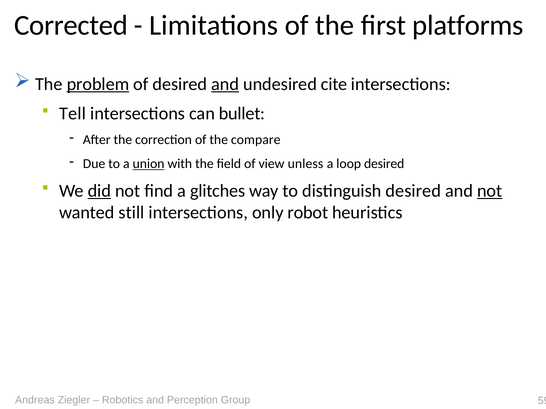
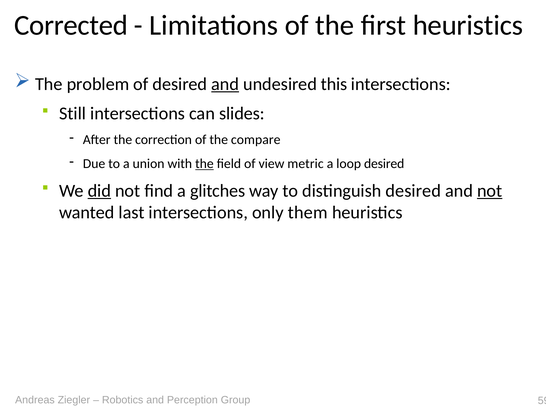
first platforms: platforms -> heuristics (468, 25)
problem underline: present -> none (98, 84)
cite: cite -> this (334, 84)
Tell: Tell -> Still (73, 114)
bullet: bullet -> slides (242, 114)
union underline: present -> none (149, 164)
the underline: none -> present (204, 164)
unless: unless -> metric (306, 164)
still: still -> last (132, 213)
robot: robot -> them (308, 213)
